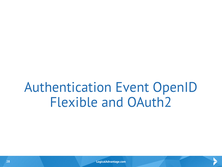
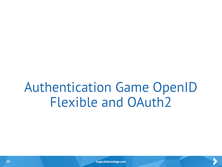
Event: Event -> Game (132, 87)
